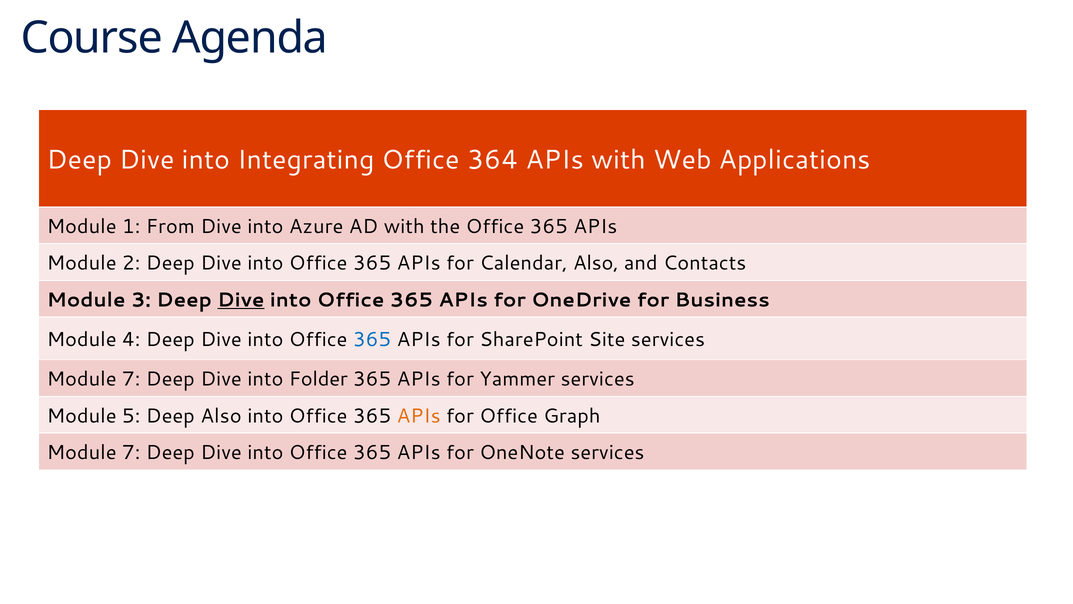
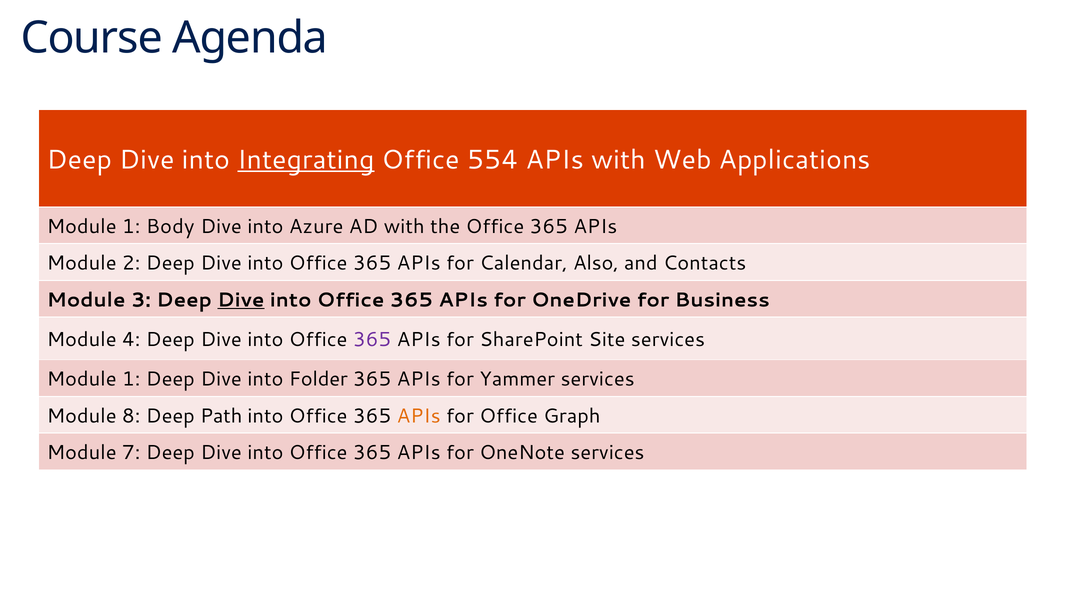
Integrating underline: none -> present (306, 160)
364: 364 -> 554 (493, 160)
From: From -> Body (170, 226)
365 colour: blue -> purple (372, 339)
7: 7 -> 1 (131, 379)
5: 5 -> 8 (131, 416)
Deep Also: Also -> Path (221, 416)
